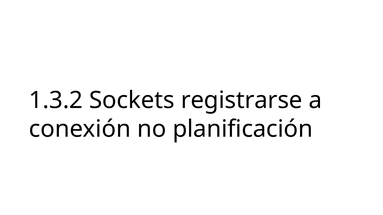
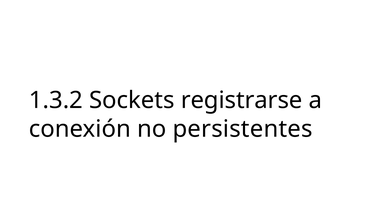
planificación: planificación -> persistentes (243, 129)
